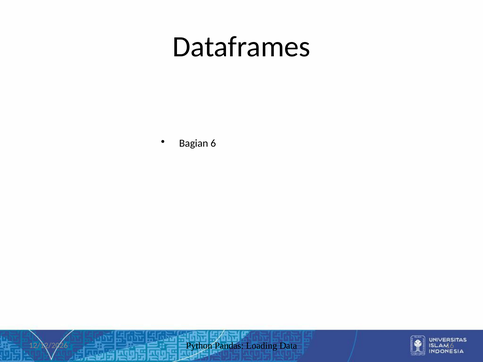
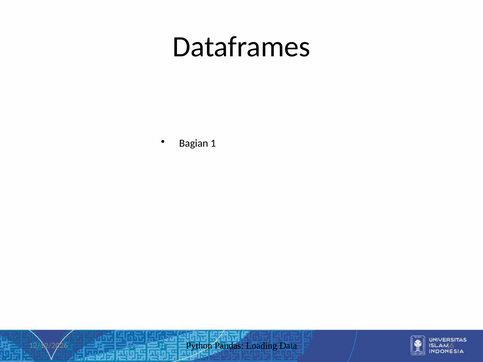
6: 6 -> 1 (213, 144)
